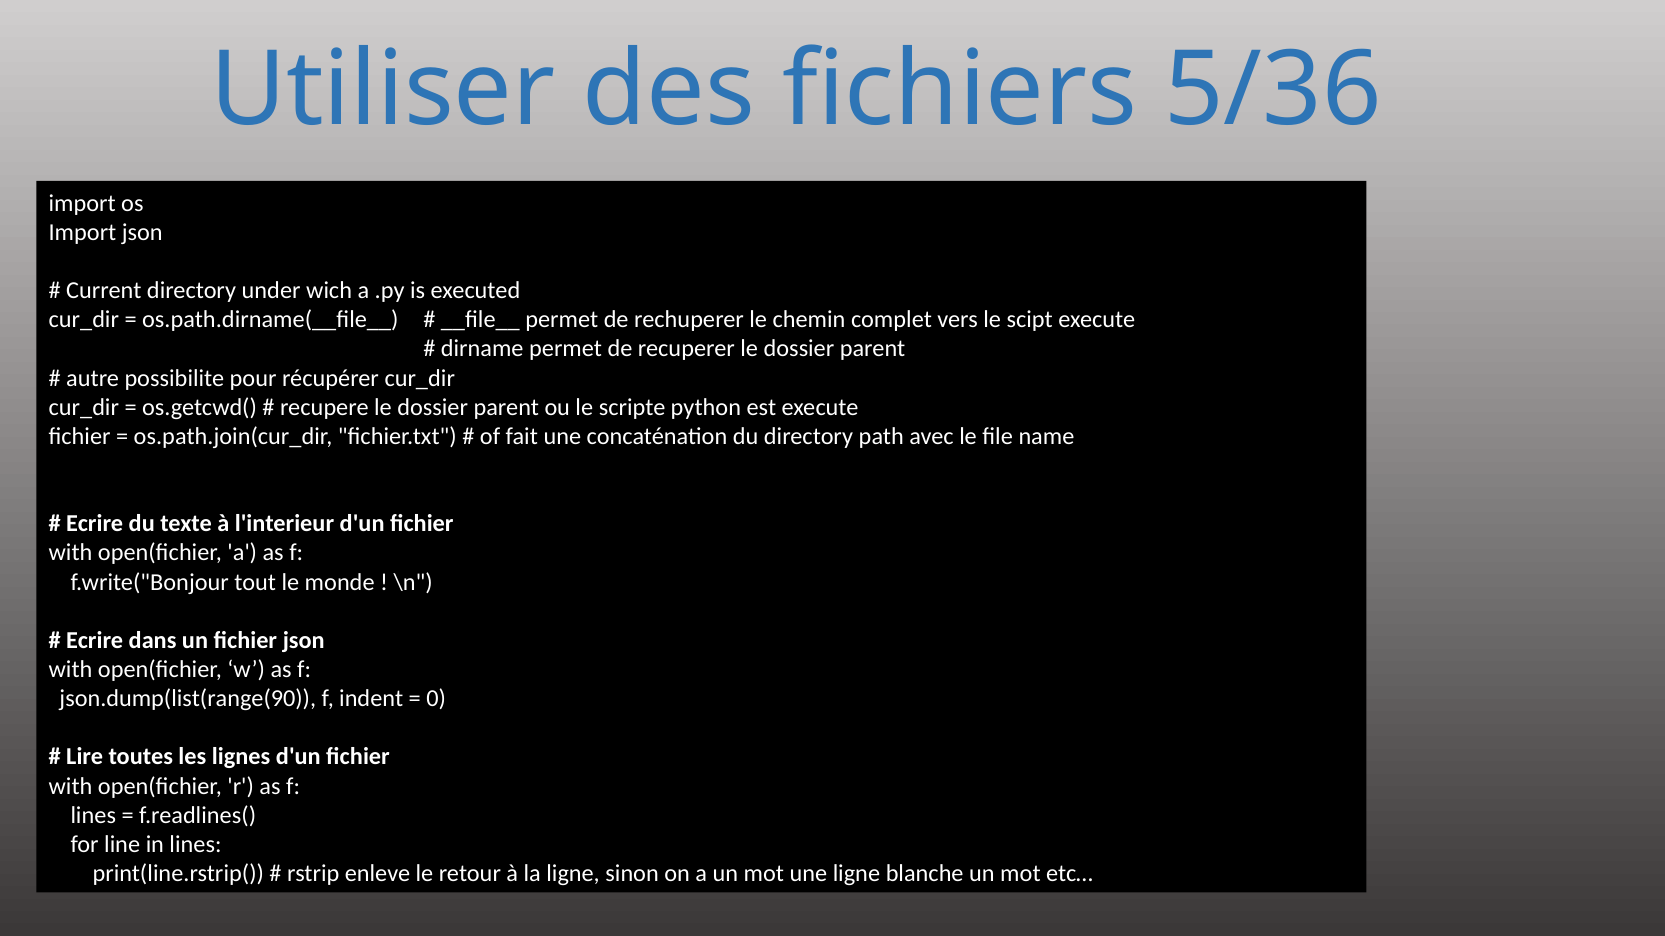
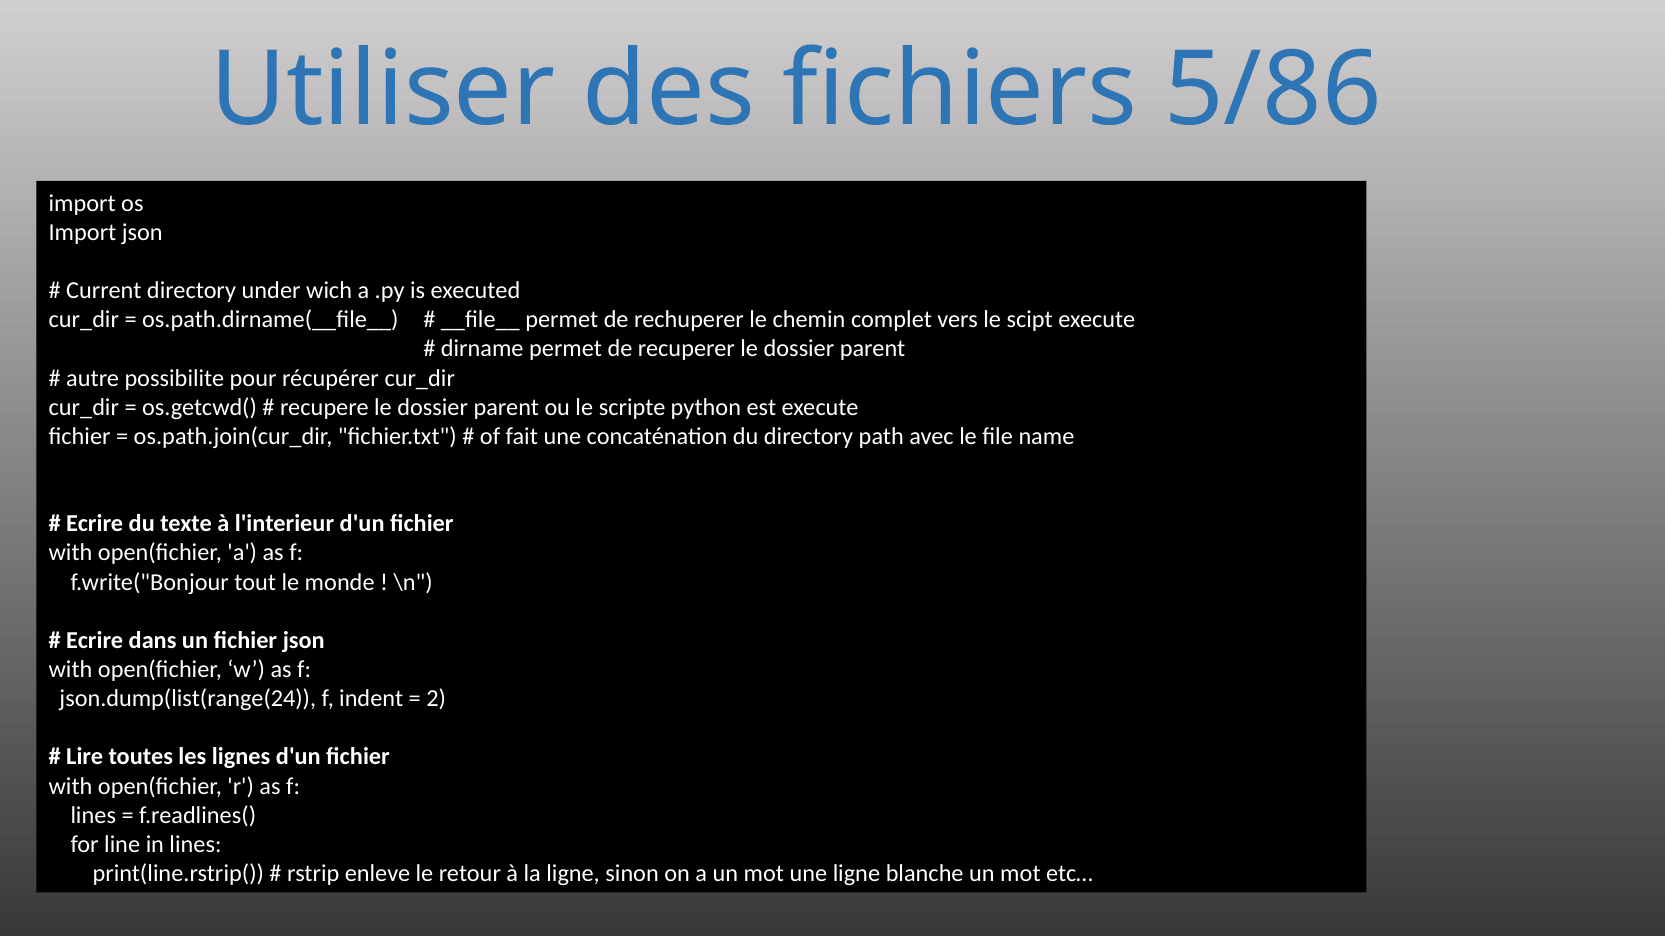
5/36: 5/36 -> 5/86 (1273, 90)
json.dump(list(range(90: json.dump(list(range(90 -> json.dump(list(range(24 (188, 699)
0: 0 -> 2 (436, 699)
